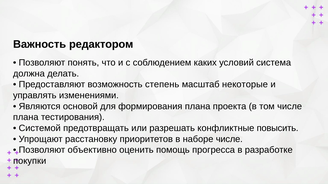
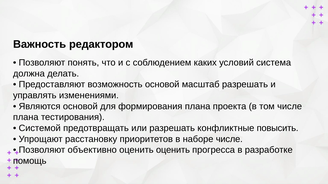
возможность степень: степень -> основой (162, 85)
масштаб некоторые: некоторые -> разрешать (245, 85)
оценить помощь: помощь -> оценить (173, 150)
покупки: покупки -> помощь (30, 161)
